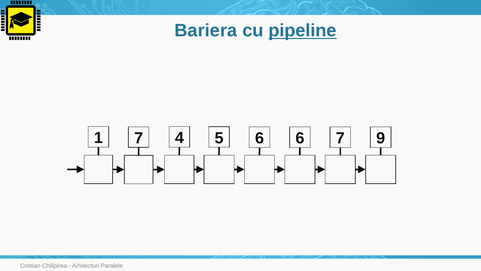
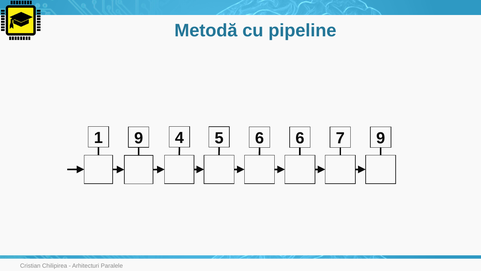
Bariera: Bariera -> Metodă (206, 31)
pipeline underline: present -> none (302, 31)
1 7: 7 -> 9 (139, 138)
